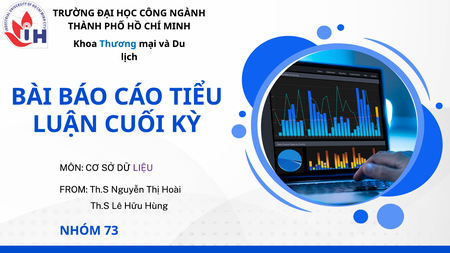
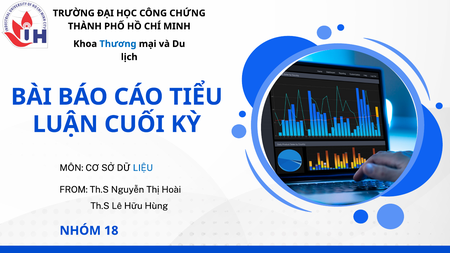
NGÀNH: NGÀNH -> CHỨNG (187, 13)
LIỆU colour: purple -> blue (143, 168)
73: 73 -> 18 (111, 231)
